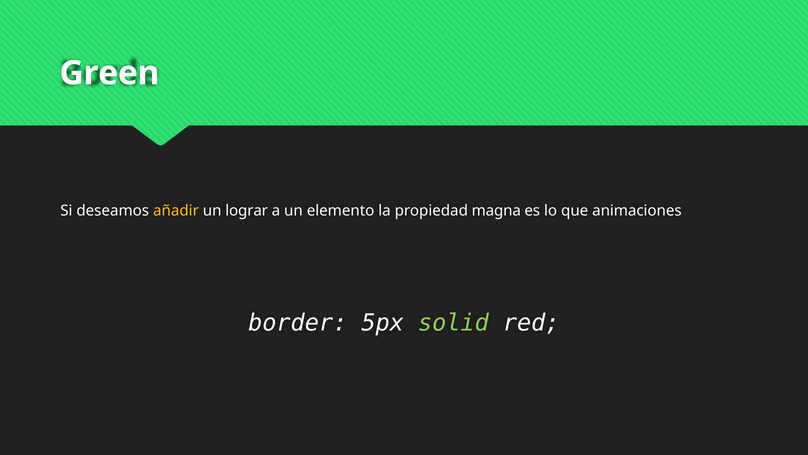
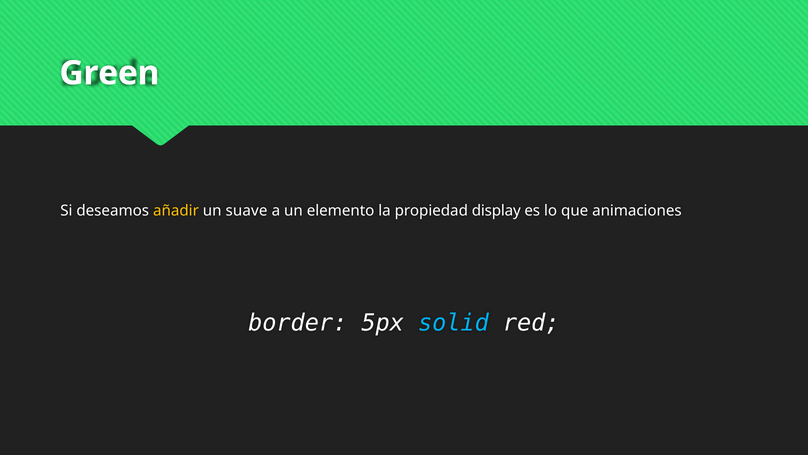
lograr: lograr -> suave (247, 210)
magna: magna -> display (496, 210)
solid colour: light green -> light blue (453, 323)
